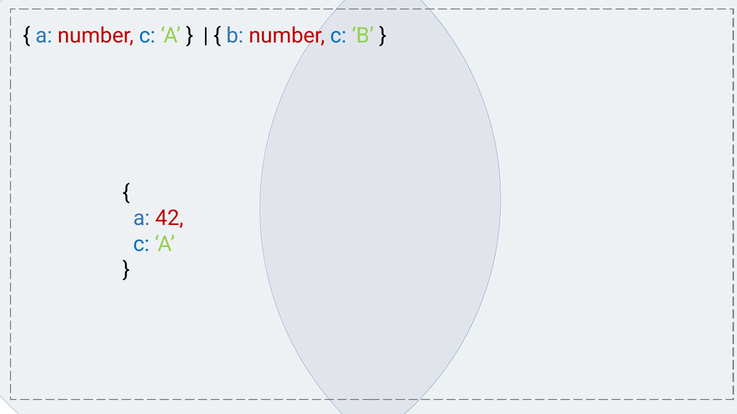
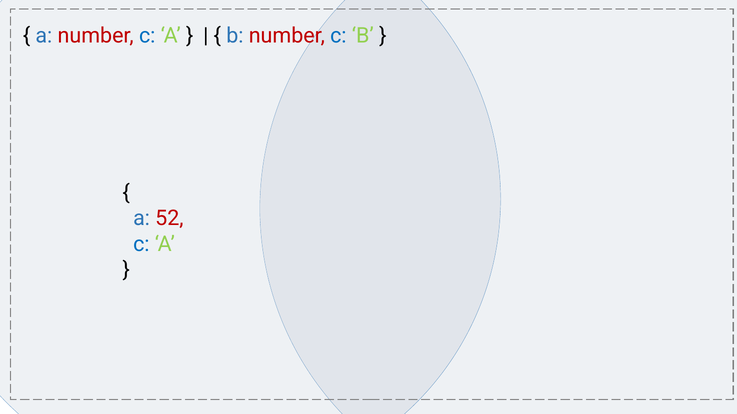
42: 42 -> 52 (169, 219)
